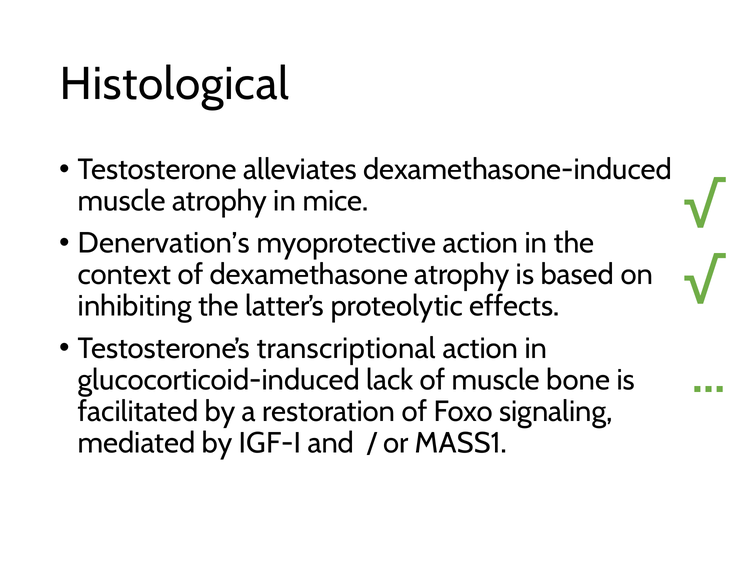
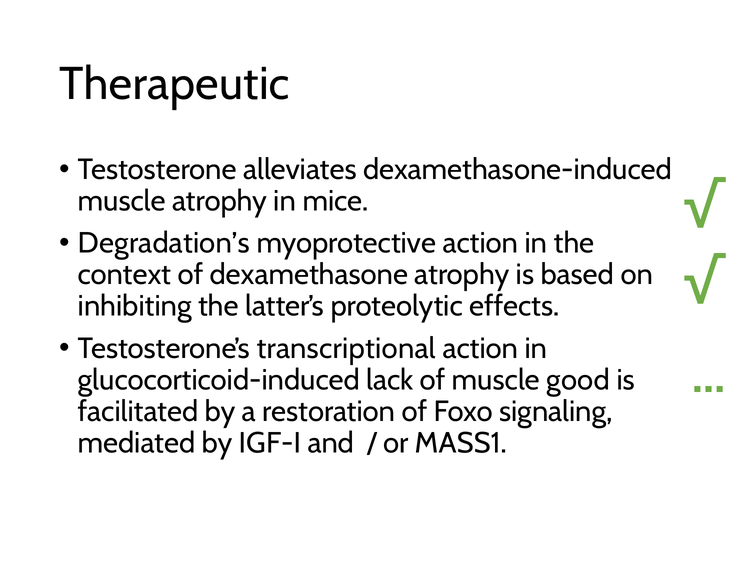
Histological: Histological -> Therapeutic (174, 84)
Denervation’s: Denervation’s -> Degradation’s (164, 243)
bone: bone -> good (578, 379)
